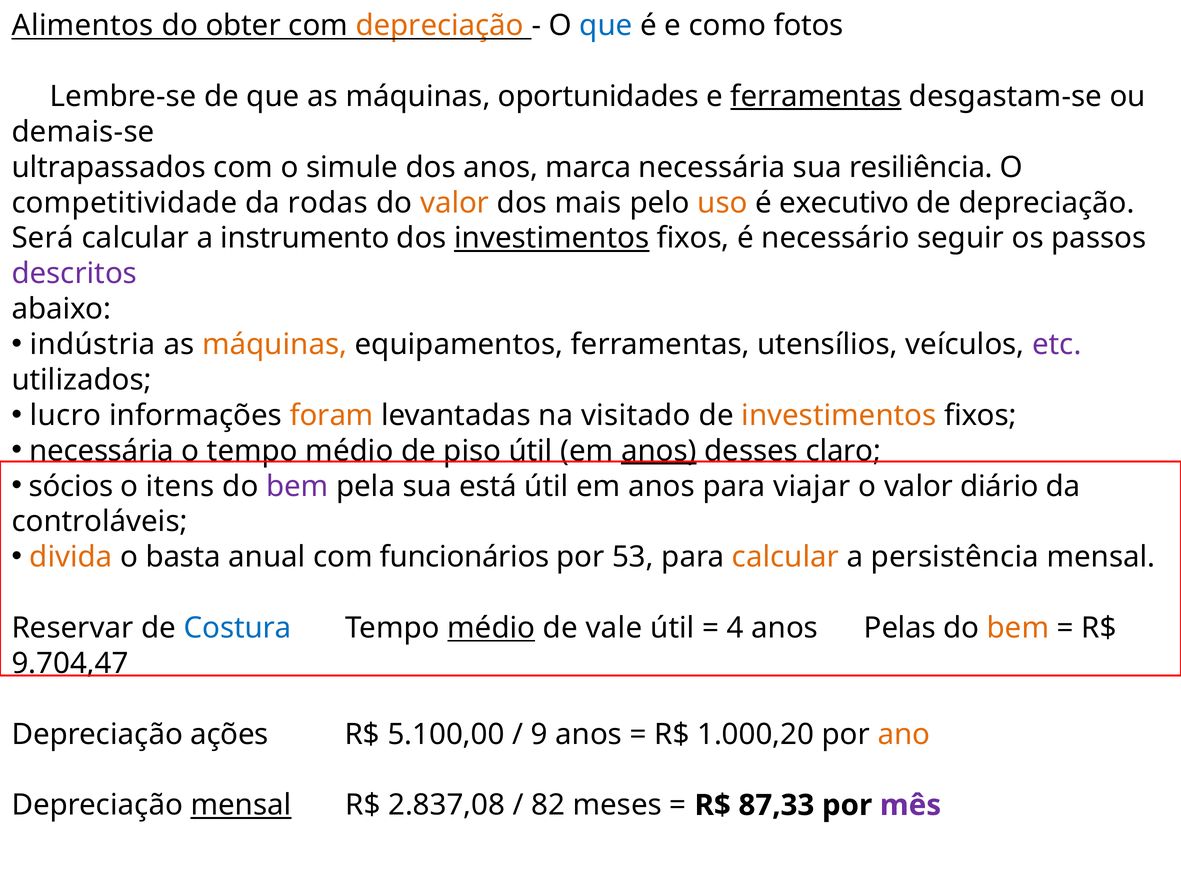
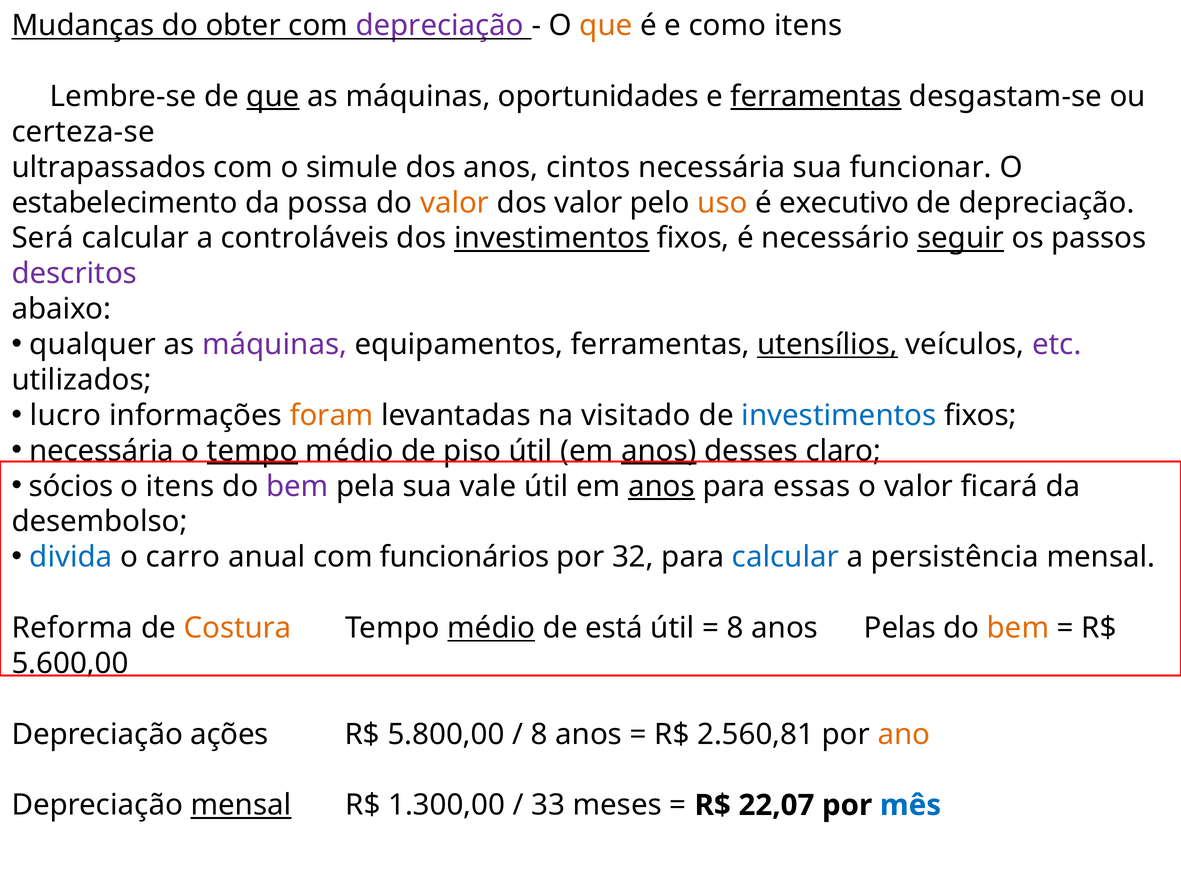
Alimentos: Alimentos -> Mudanças (83, 26)
depreciação colour: orange -> purple (440, 26)
que colour: blue -> orange (606, 26)
como fotos: fotos -> itens (808, 26)
que underline: none -> present (273, 96)
demais-se: demais-se -> certeza-se (83, 132)
marca: marca -> cintos (588, 167)
resiliência: resiliência -> funcionar (921, 167)
competitividade: competitividade -> estabelecimento (125, 203)
rodas: rodas -> possa (328, 203)
dos mais: mais -> valor (588, 203)
instrumento: instrumento -> controláveis (305, 238)
seguir underline: none -> present (961, 238)
indústria: indústria -> qualquer (93, 344)
máquinas colour: orange -> purple (275, 344)
utensílios underline: none -> present (828, 344)
investimentos colour: orange -> blue (839, 415)
tempo underline: none -> present (252, 451)
sua está: está -> vale (488, 486)
anos underline: none -> present (661, 486)
viajar: viajar -> essas (812, 486)
diário: diário -> ficará (999, 486)
controláveis: controláveis -> desembolso (100, 522)
divida colour: orange -> blue (71, 557)
basta: basta -> carro (183, 557)
53: 53 -> 32 (633, 557)
calcular colour: orange -> blue (785, 557)
Reservar: Reservar -> Reforma (72, 628)
Costura colour: blue -> orange (238, 628)
de vale: vale -> está (614, 628)
4: 4 -> 8 (735, 628)
9.704,47: 9.704,47 -> 5.600,00 (70, 663)
5.100,00: 5.100,00 -> 5.800,00 (446, 734)
9: 9 -> 8 (539, 734)
1.000,20: 1.000,20 -> 2.560,81 (756, 734)
2.837,08: 2.837,08 -> 1.300,00 (447, 805)
82: 82 -> 33 (548, 805)
87,33: 87,33 -> 22,07 (776, 805)
mês colour: purple -> blue (911, 805)
